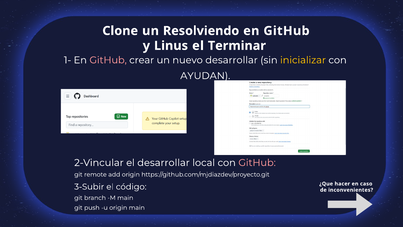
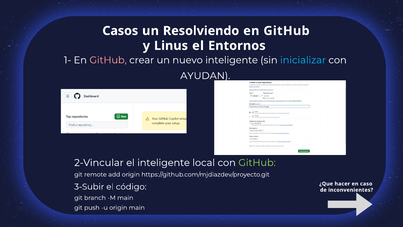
Clone: Clone -> Casos (120, 31)
Terminar: Terminar -> Entornos (237, 46)
nuevo desarrollar: desarrollar -> inteligente (232, 60)
inicializar colour: yellow -> light blue (303, 60)
el desarrollar: desarrollar -> inteligente (164, 162)
GitHub colour: pink -> light green (257, 162)
